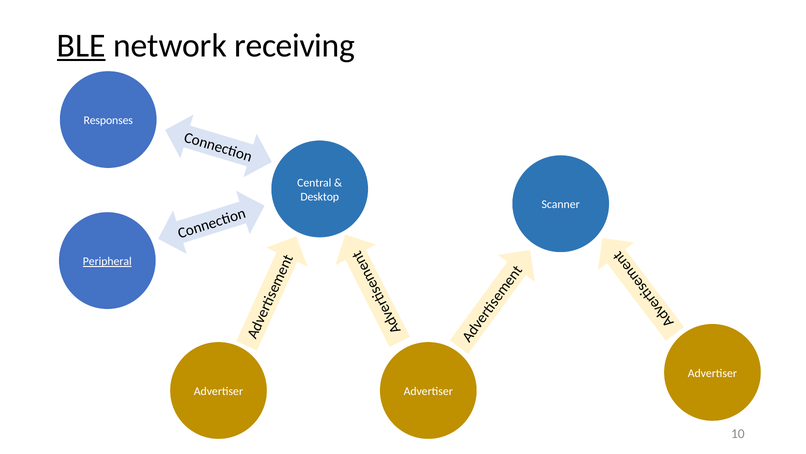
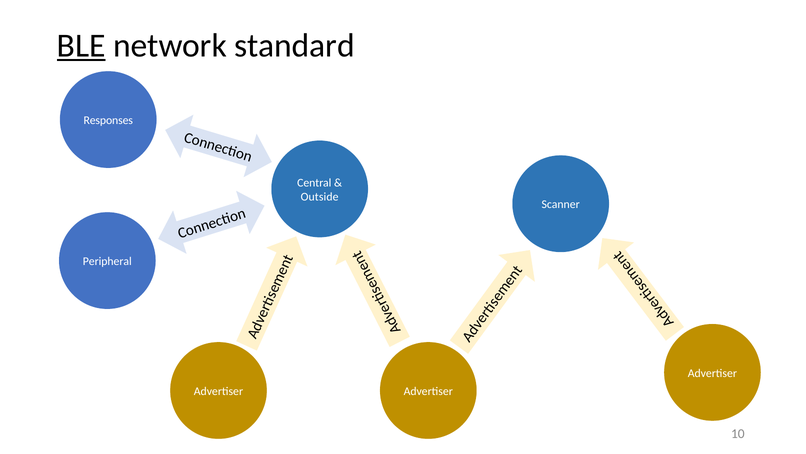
receiving: receiving -> standard (295, 46)
Desktop: Desktop -> Outside (320, 197)
Peripheral underline: present -> none (107, 261)
